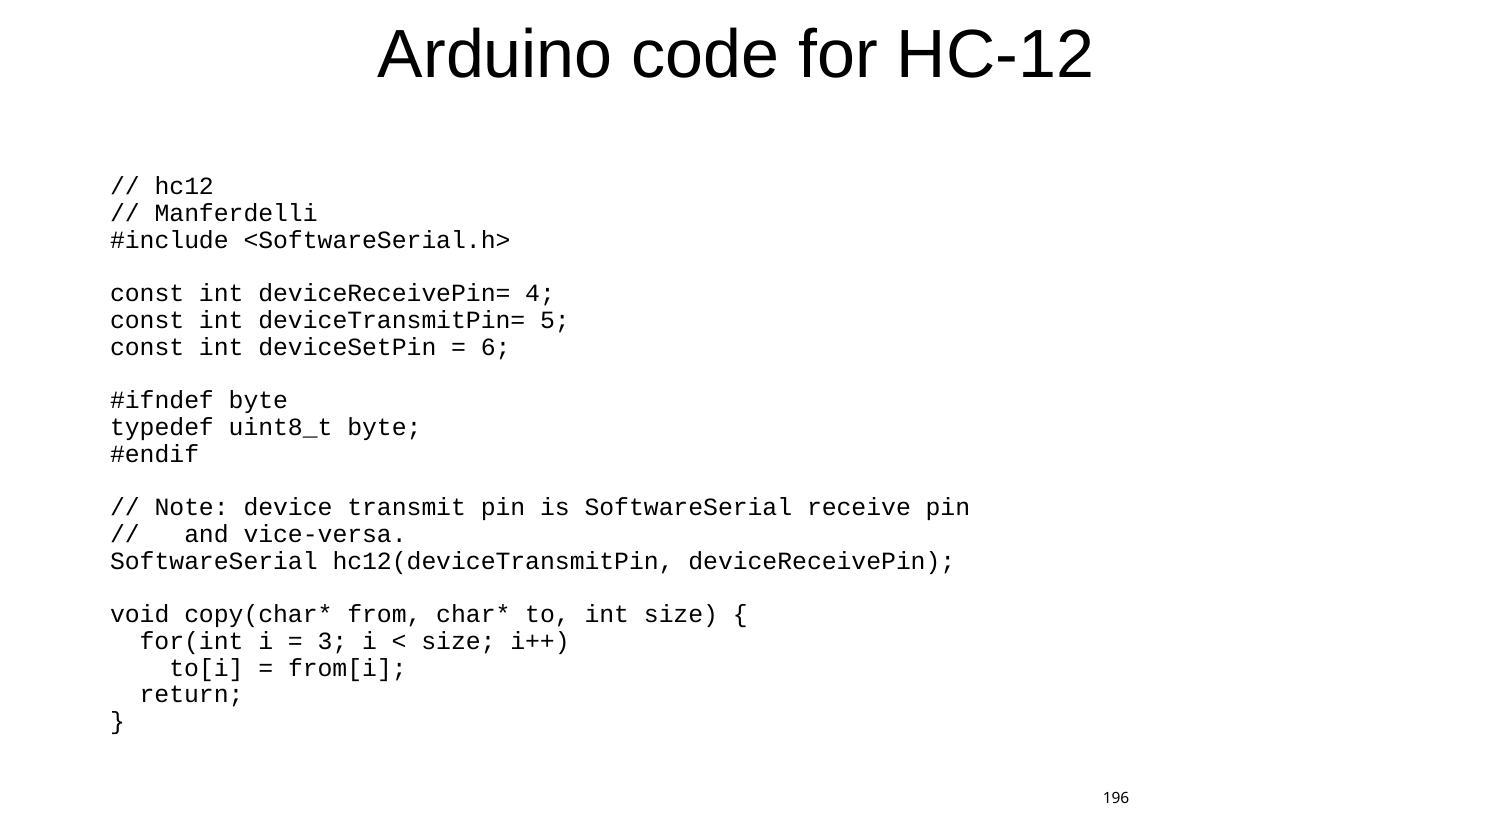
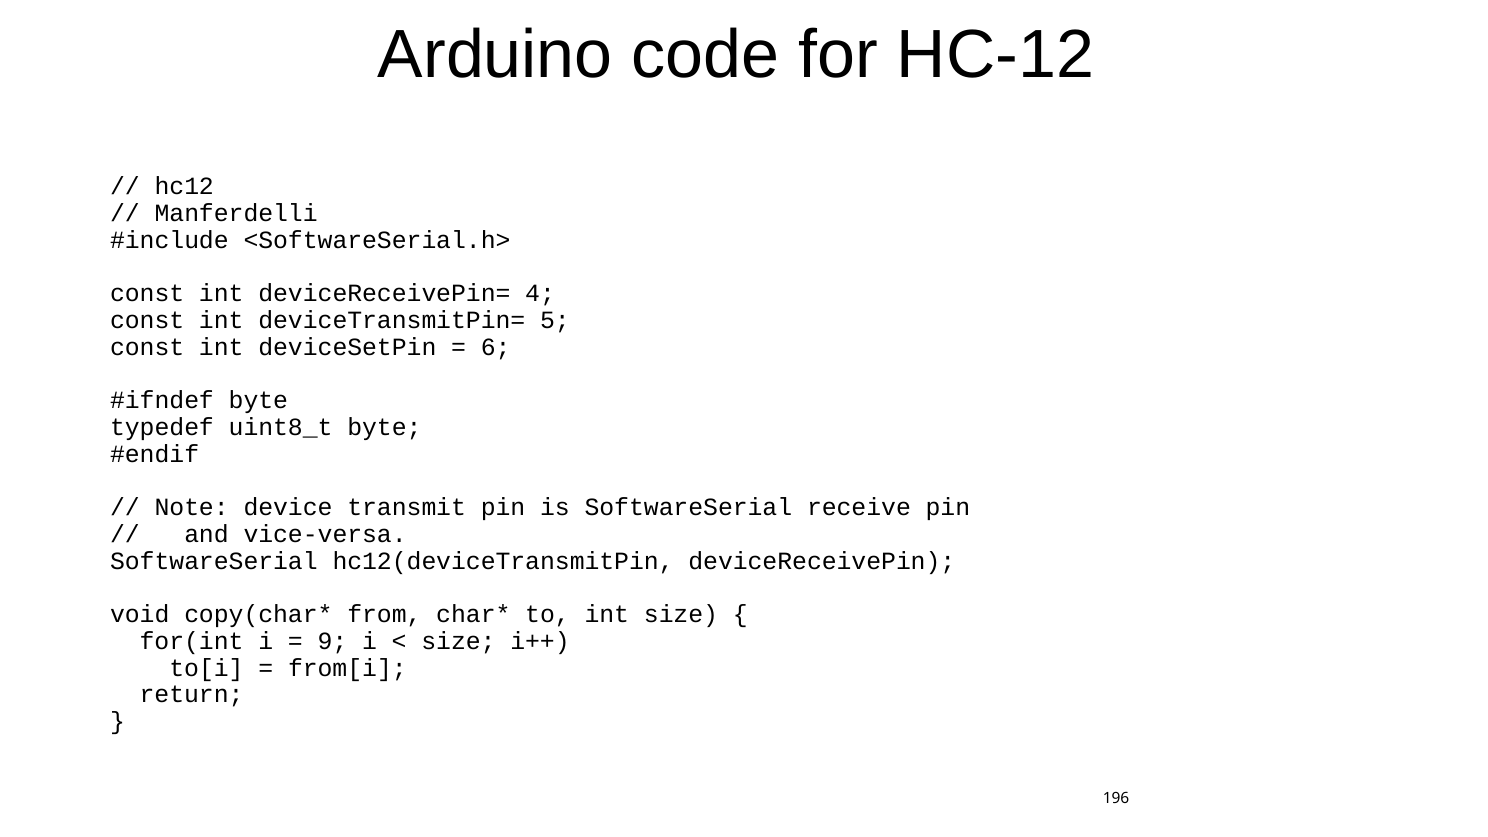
3: 3 -> 9 (332, 641)
